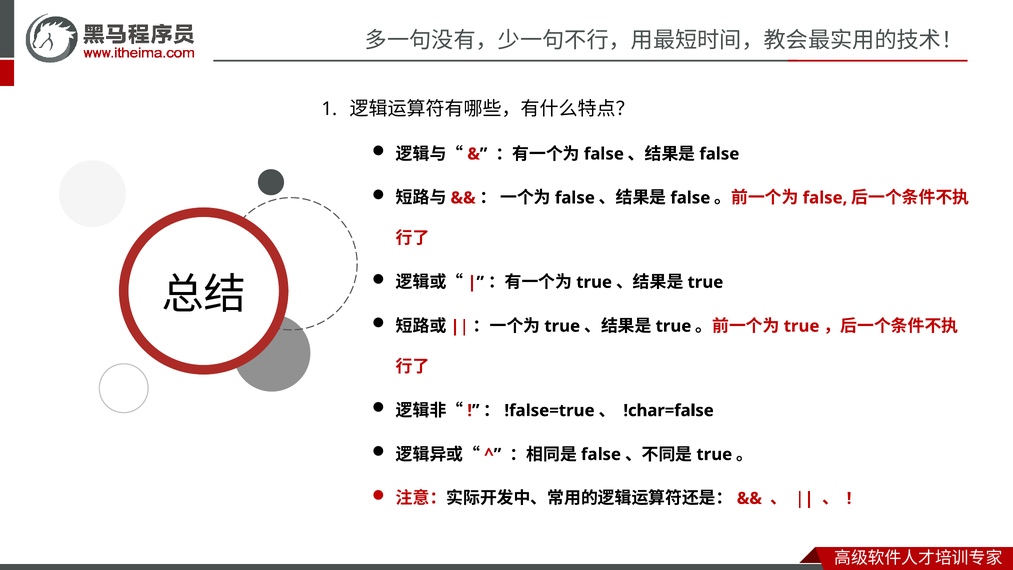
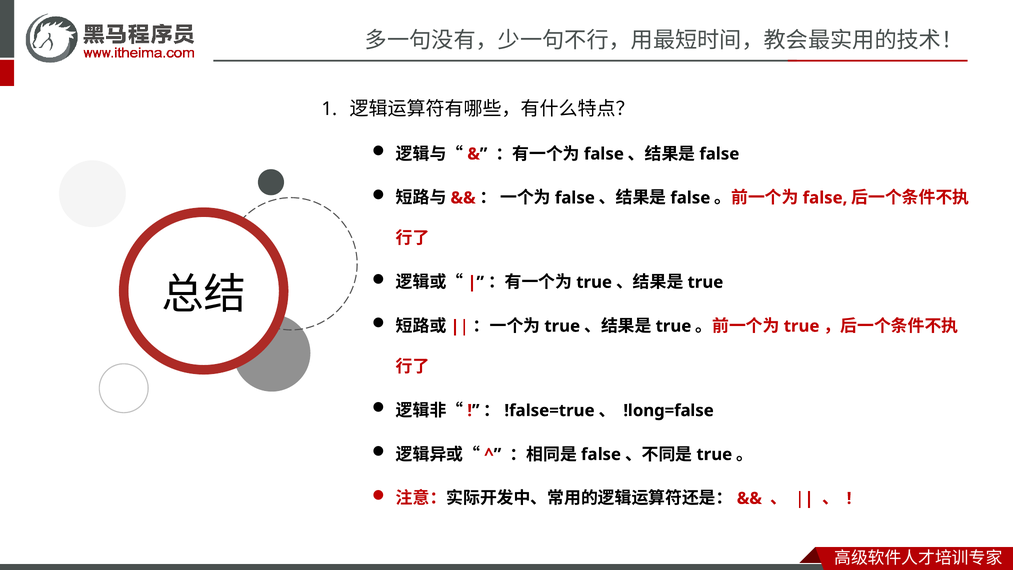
!char=false: !char=false -> !long=false (669, 410)
